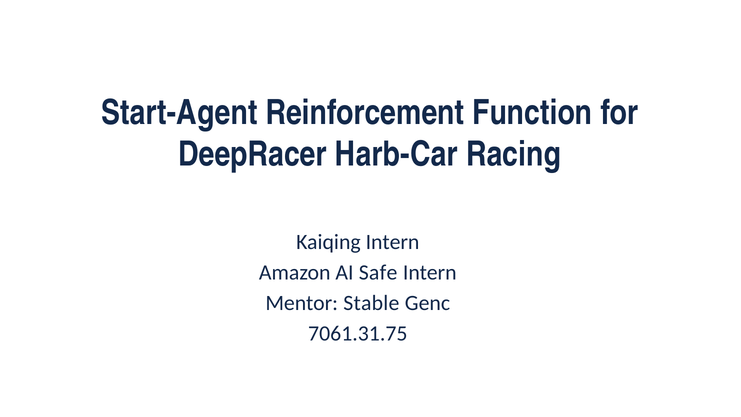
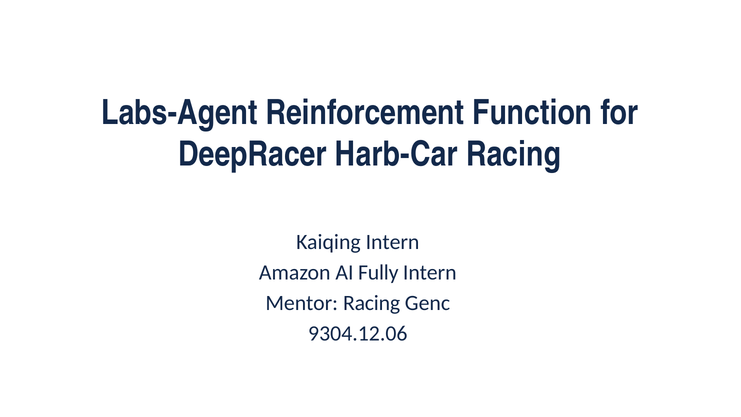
Start-Agent: Start-Agent -> Labs-Agent (179, 113)
Safe: Safe -> Fully (378, 273)
Mentor Stable: Stable -> Racing (372, 303)
7061.31.75: 7061.31.75 -> 9304.12.06 (358, 334)
